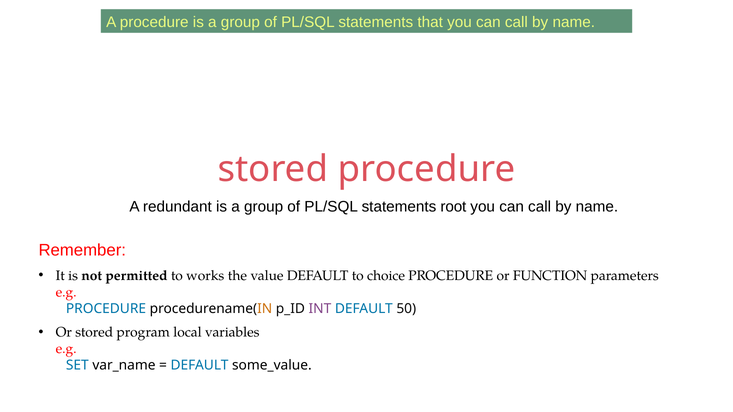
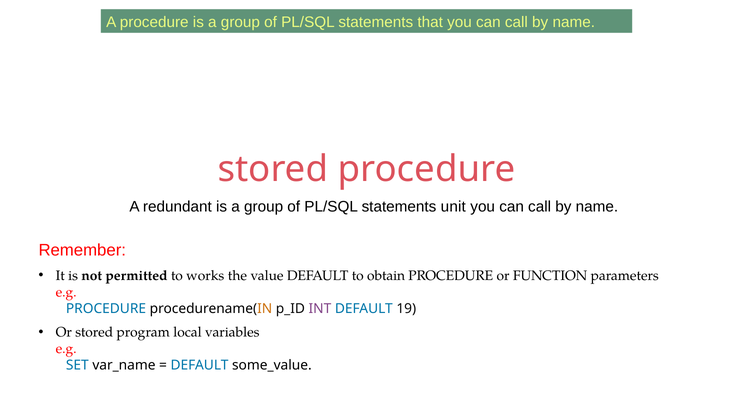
root: root -> unit (453, 207)
choice: choice -> obtain (386, 276)
50: 50 -> 19 (406, 309)
